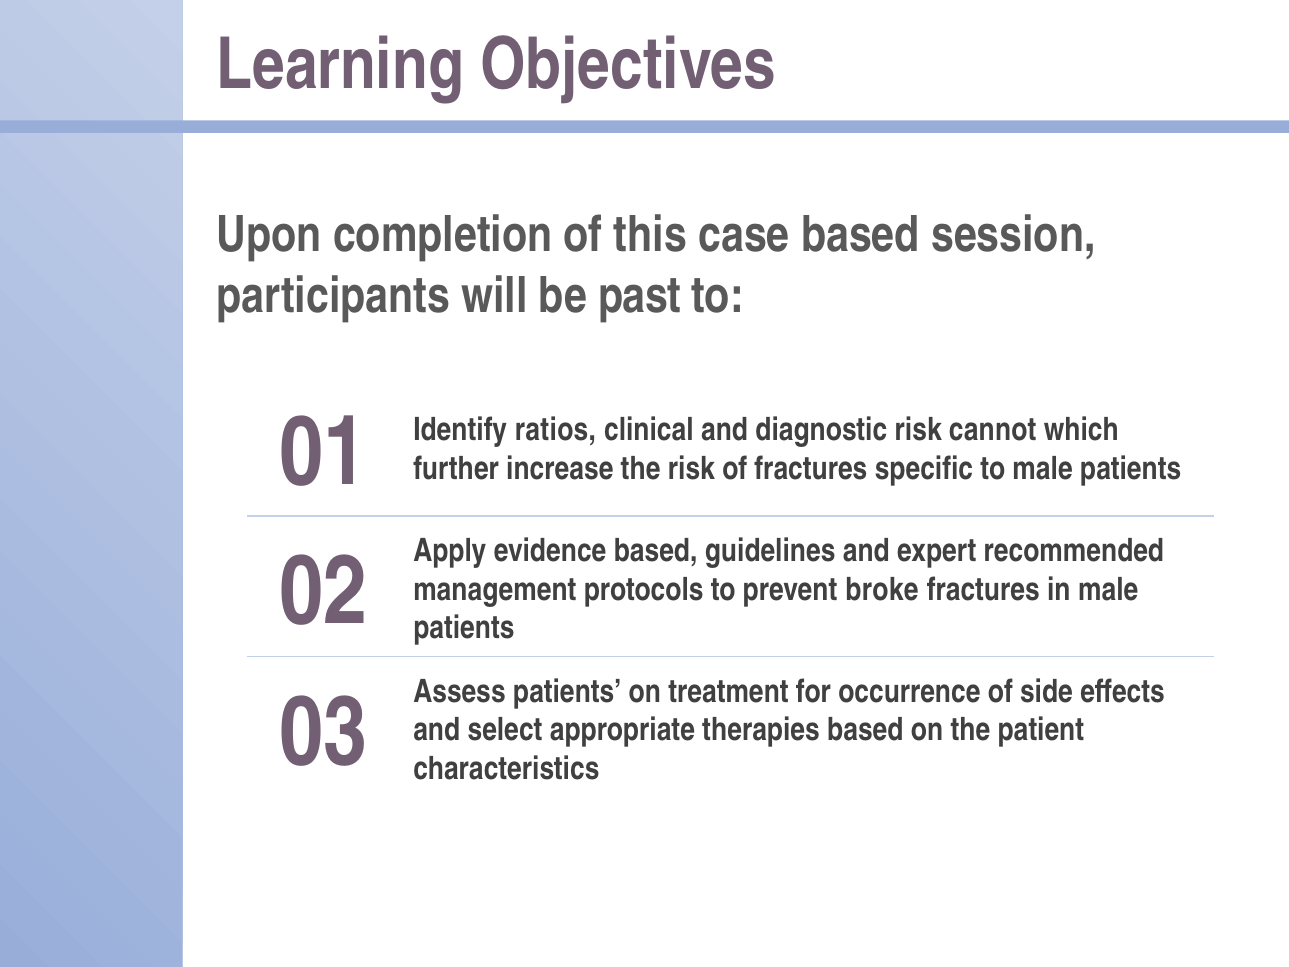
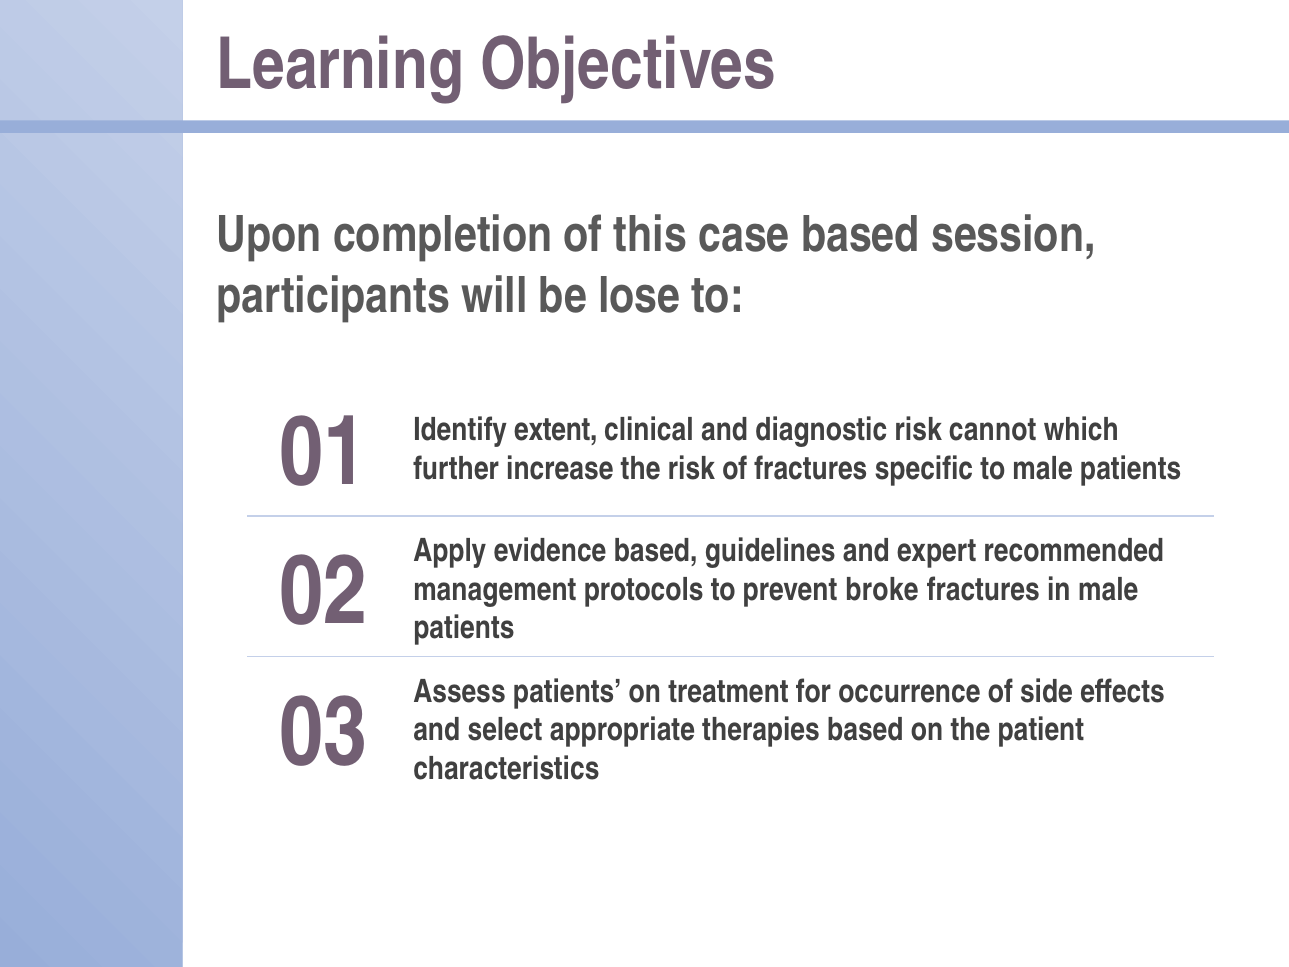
past: past -> lose (639, 296)
ratios: ratios -> extent (556, 430)
